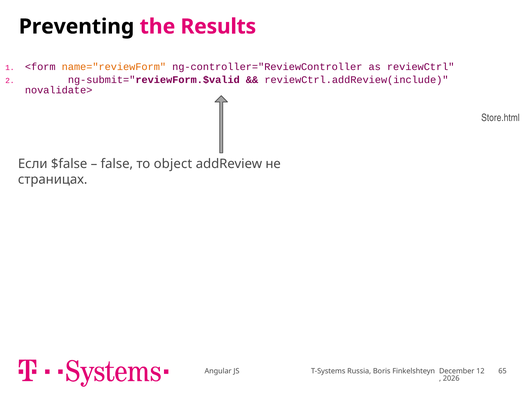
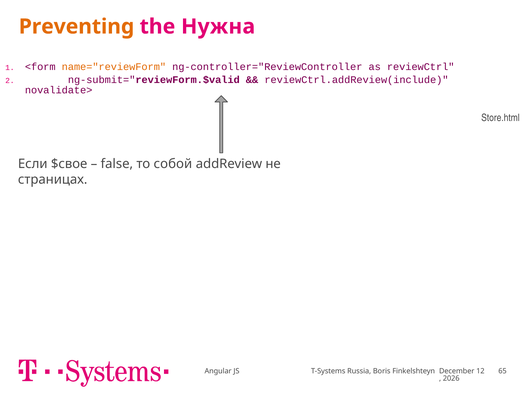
Preventing colour: black -> orange (77, 27)
Results: Results -> Нужна (218, 27)
$false: $false -> $свое (69, 164)
object: object -> собой (173, 164)
